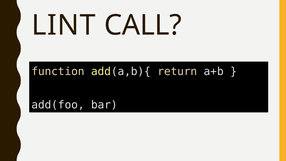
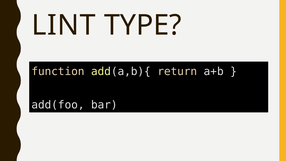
CALL: CALL -> TYPE (143, 25)
